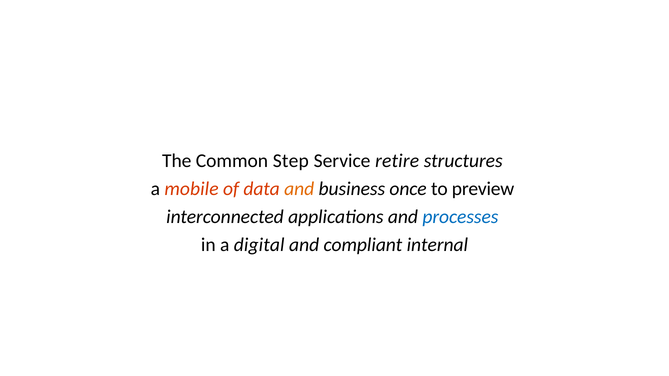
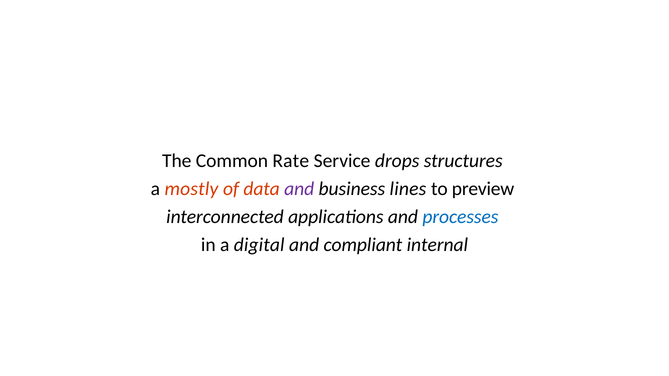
Step: Step -> Rate (291, 161)
retire: retire -> drops (397, 161)
mobile: mobile -> mostly (191, 189)
and colour: orange -> purple (299, 189)
once: once -> lines (408, 189)
